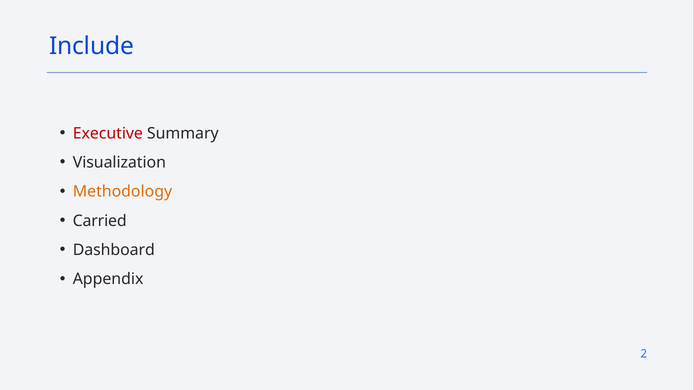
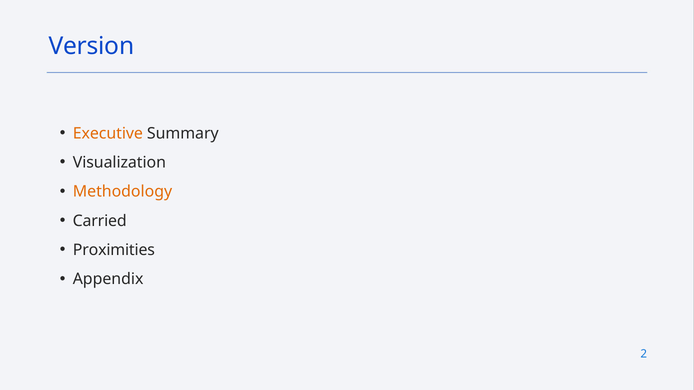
Include: Include -> Version (92, 46)
Executive colour: red -> orange (108, 134)
Dashboard: Dashboard -> Proximities (114, 250)
